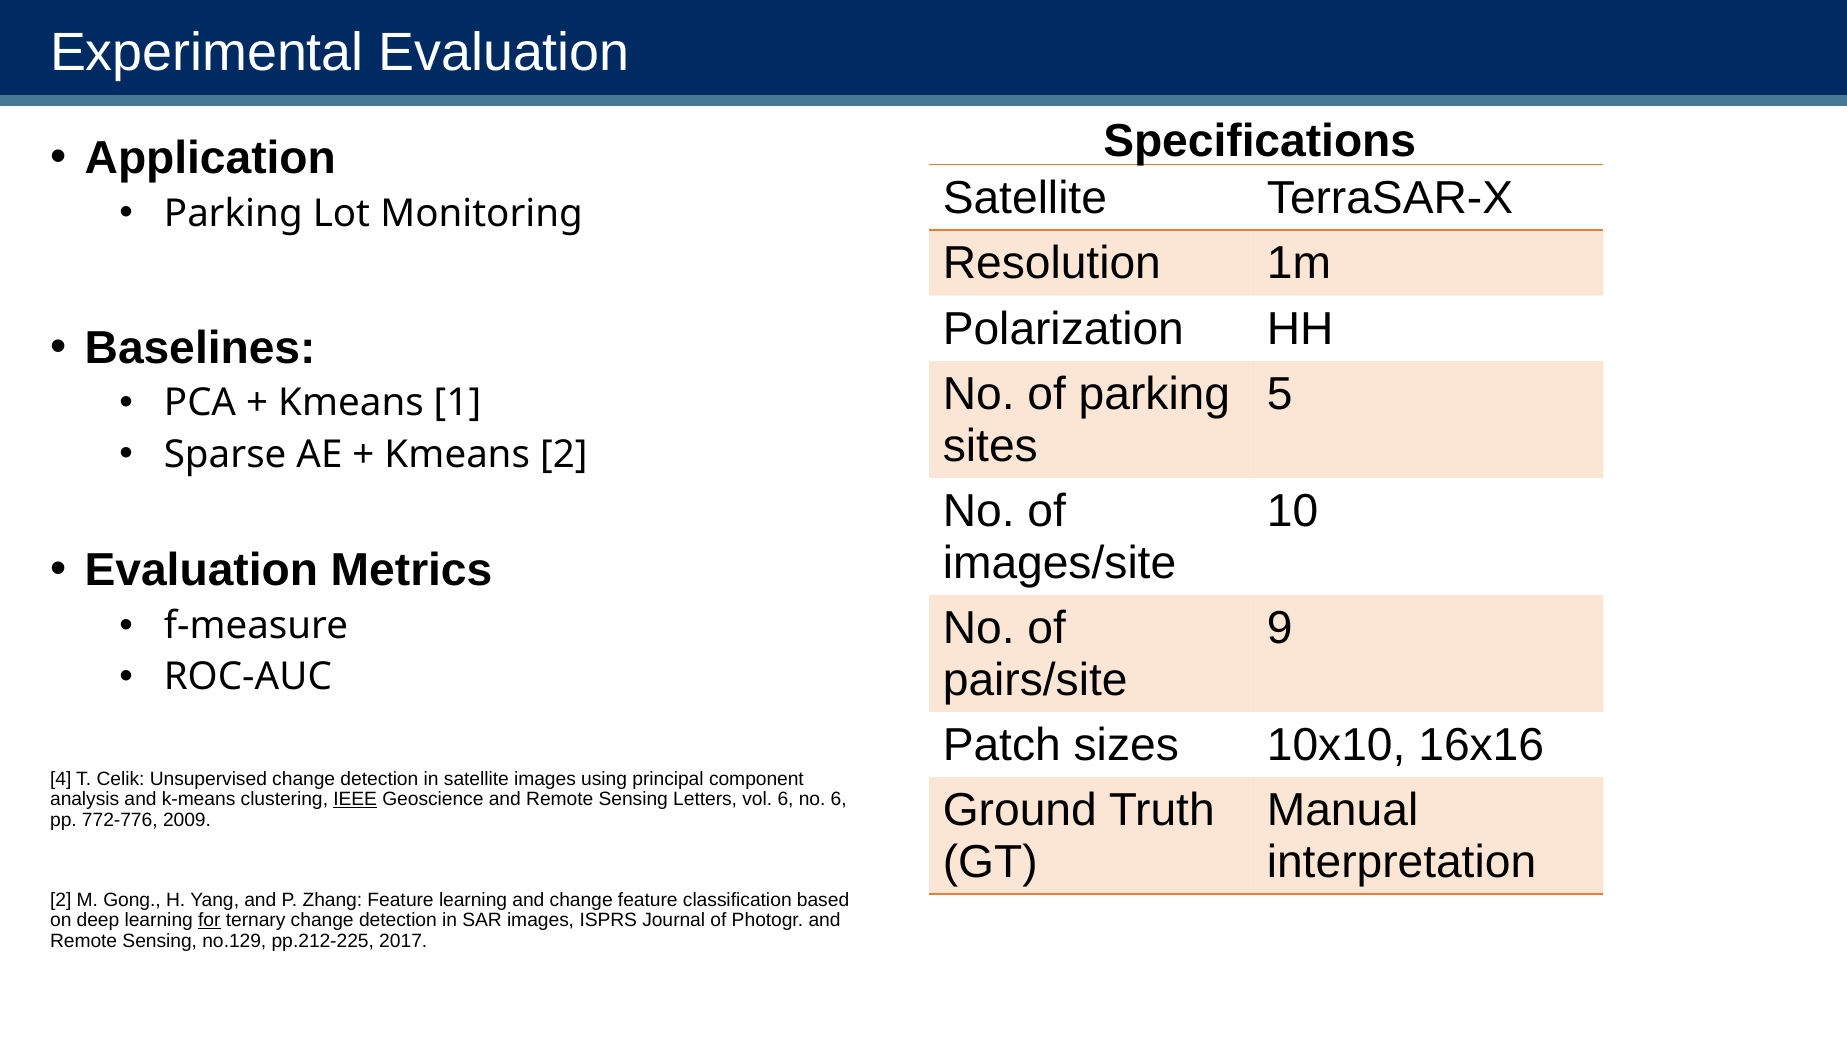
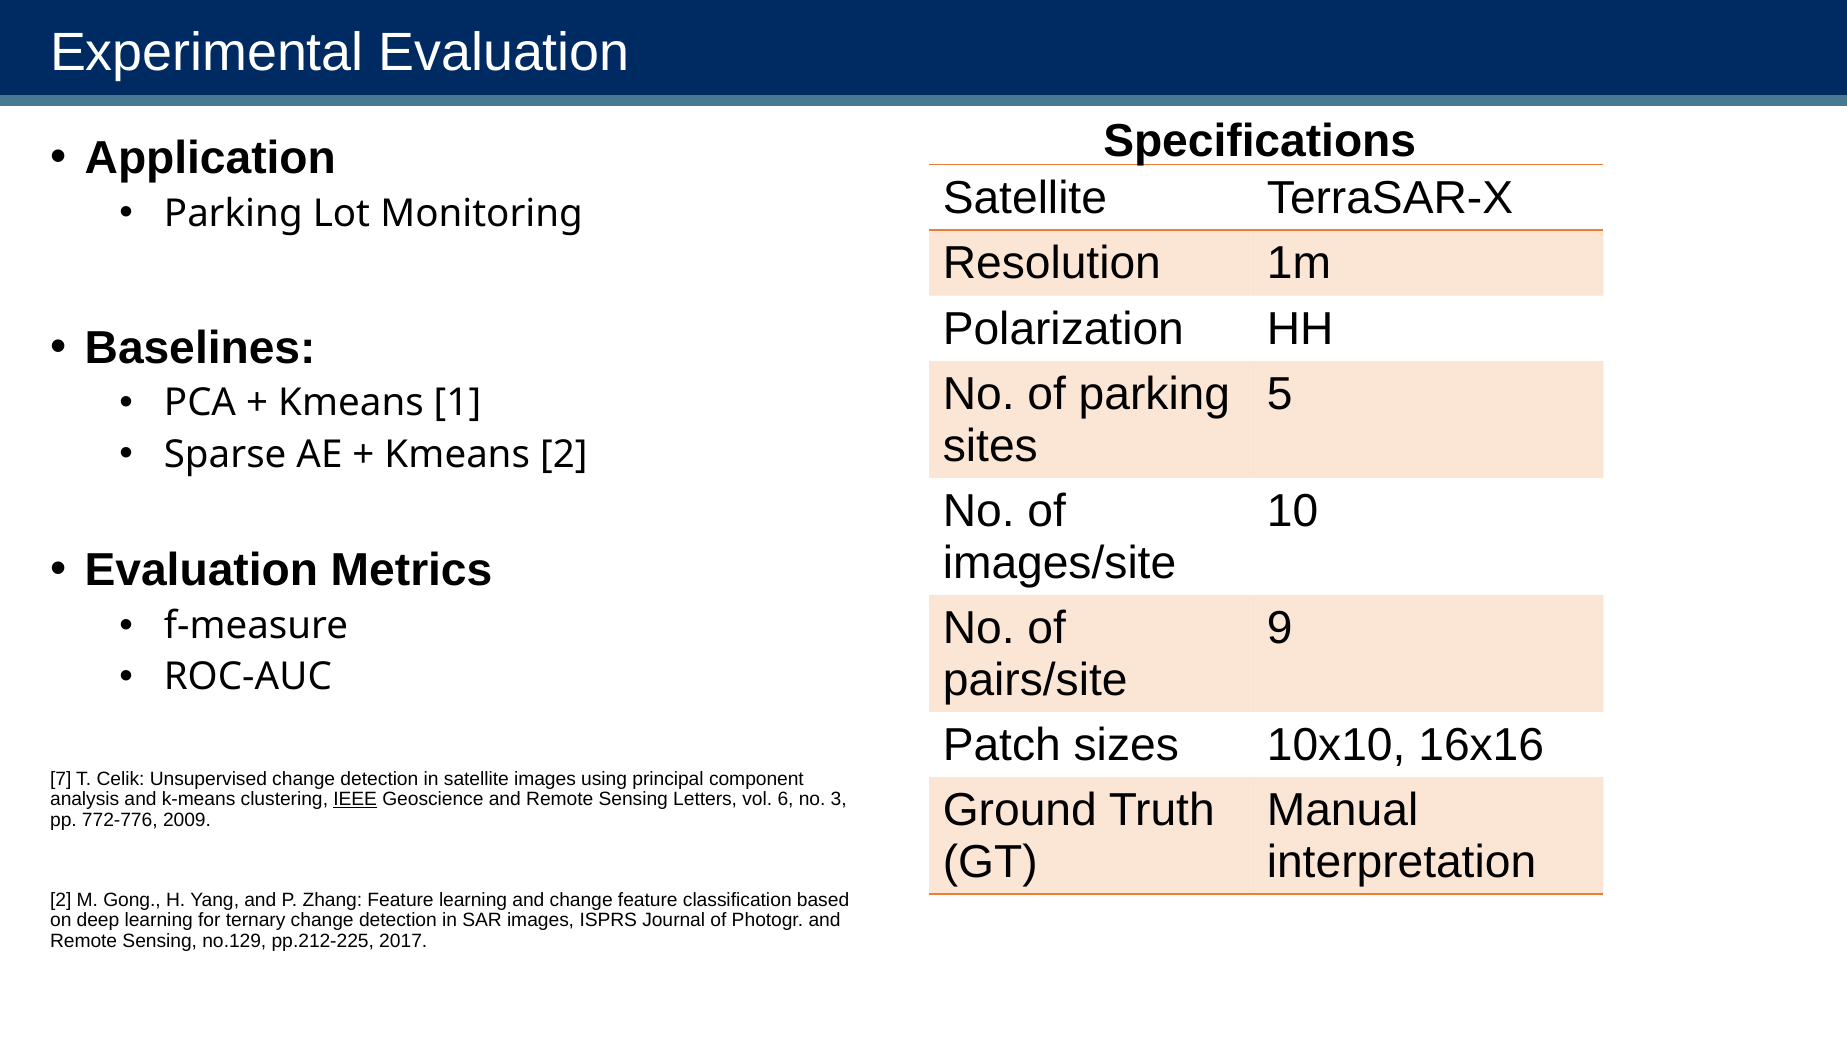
4: 4 -> 7 (61, 779)
no 6: 6 -> 3 (839, 799)
for underline: present -> none (209, 921)
